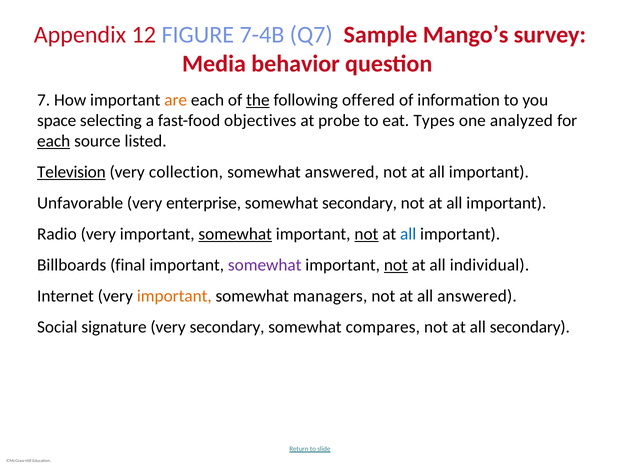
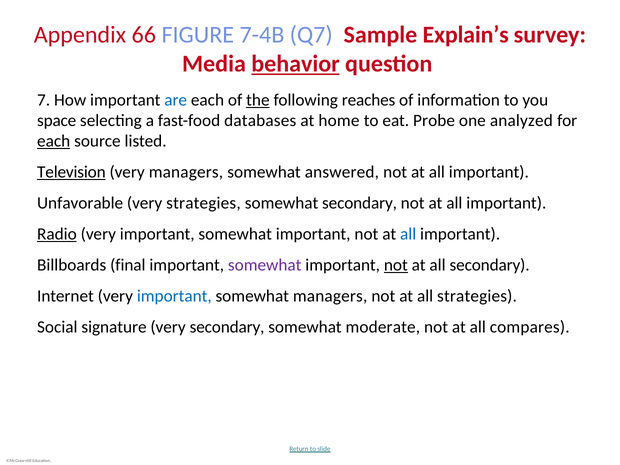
12: 12 -> 66 (144, 35)
Mango’s: Mango’s -> Explain’s (466, 35)
behavior underline: none -> present (296, 64)
are colour: orange -> blue (176, 100)
offered: offered -> reaches (369, 100)
objectives: objectives -> databases (260, 121)
probe: probe -> home (339, 121)
Types: Types -> Probe (434, 121)
very collection: collection -> managers (186, 172)
very enterprise: enterprise -> strategies (203, 203)
Radio underline: none -> present (57, 234)
somewhat underline: present -> none (235, 234)
not underline: present -> none (366, 234)
all individual: individual -> secondary (490, 265)
important colour: orange -> blue (174, 296)
all answered: answered -> strategies (477, 296)
compares: compares -> moderate (383, 327)
all secondary: secondary -> compares (530, 327)
